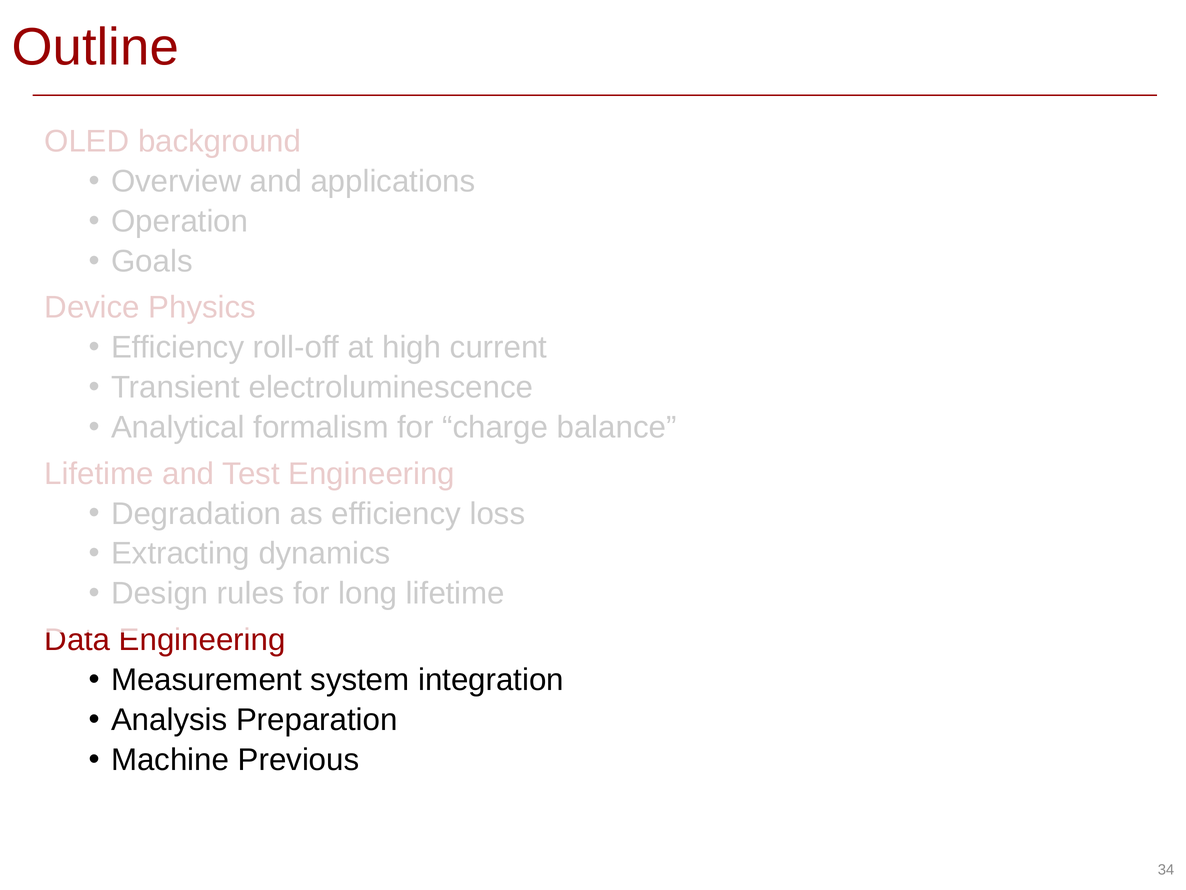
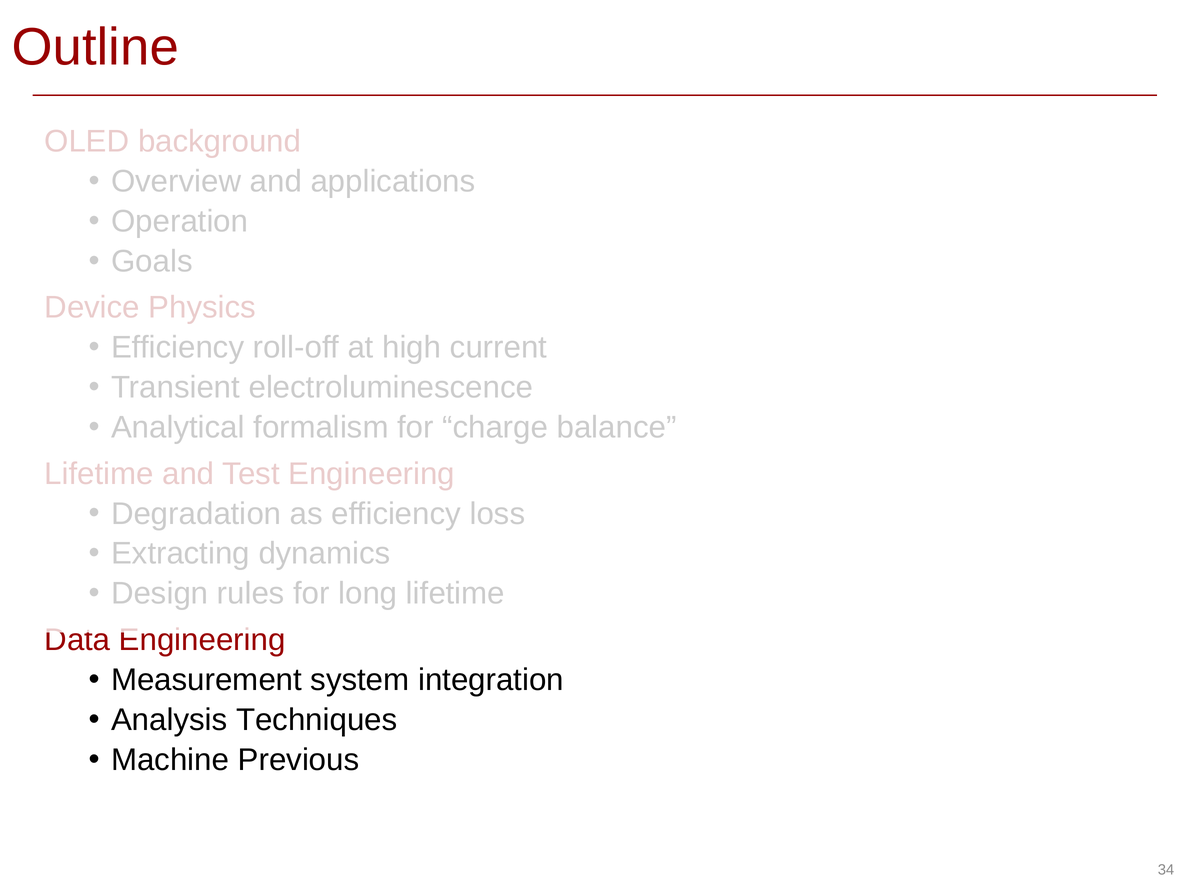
Preparation: Preparation -> Techniques (317, 719)
